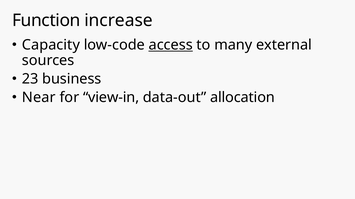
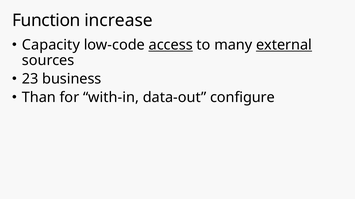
external underline: none -> present (284, 45)
Near: Near -> Than (39, 98)
view-in: view-in -> with-in (111, 98)
allocation: allocation -> configure (242, 98)
